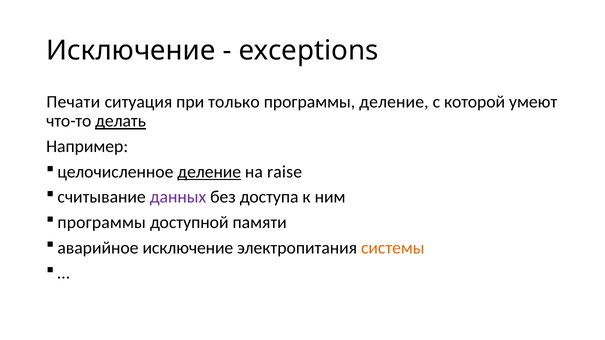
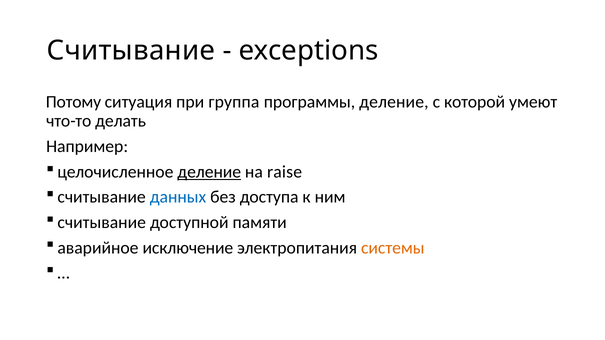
Исключение: Исключение -> Считывание (131, 51)
Печати: Печати -> Потому (73, 102)
только: только -> группа (234, 102)
делать underline: present -> none (121, 121)
данных colour: purple -> blue (178, 197)
программы: программы -> считывание (102, 223)
